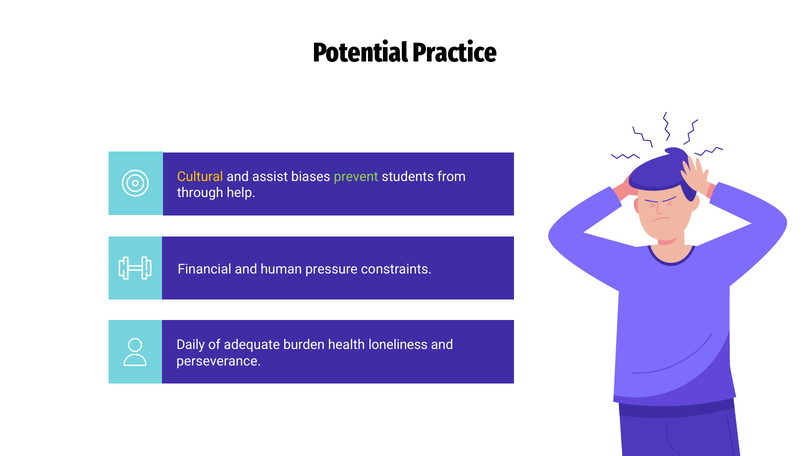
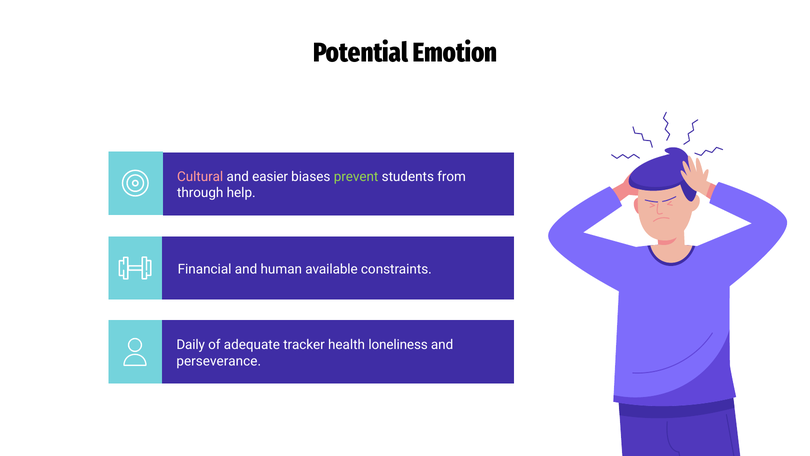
Practice: Practice -> Emotion (455, 53)
Cultural colour: yellow -> pink (200, 177)
assist: assist -> easier (270, 177)
pressure: pressure -> available (332, 269)
burden: burden -> tracker (304, 345)
